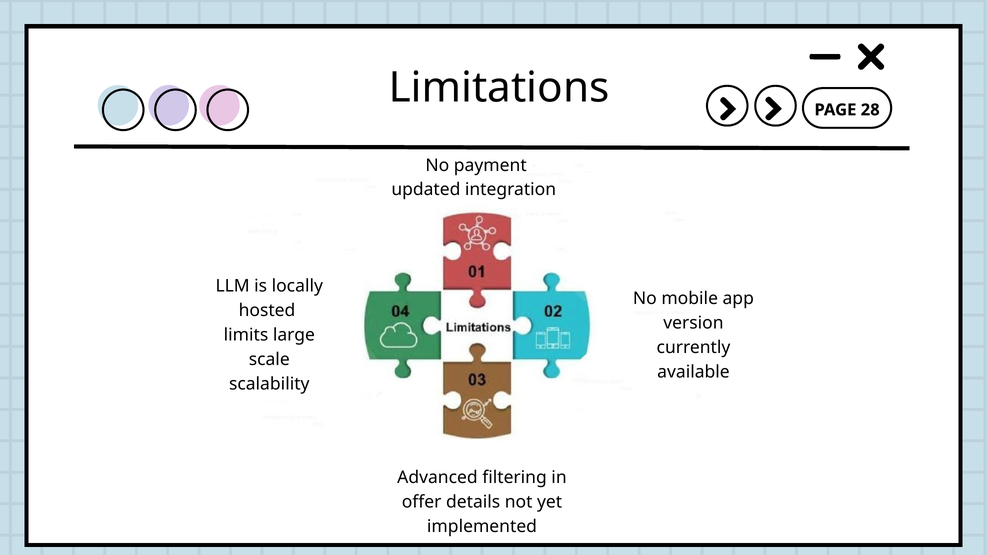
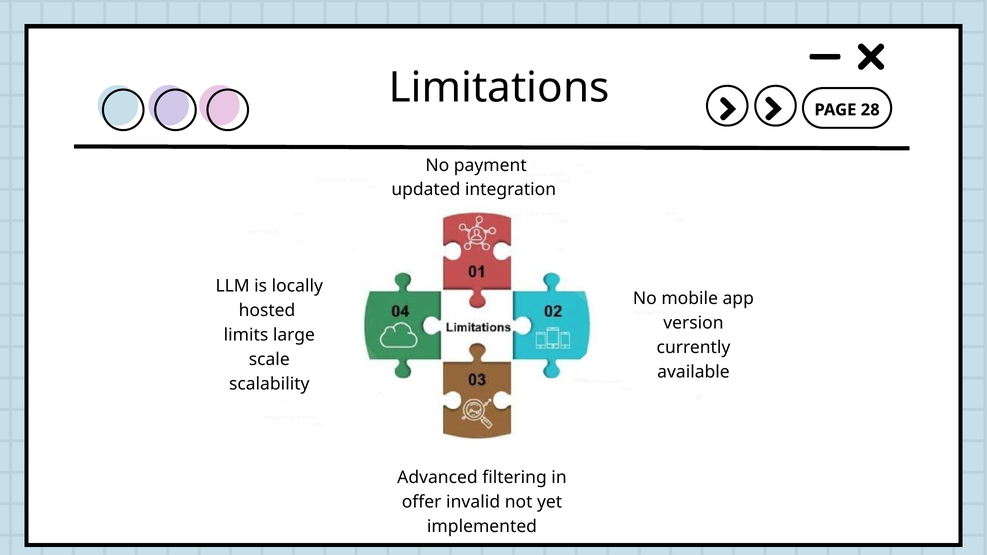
details: details -> invalid (473, 502)
